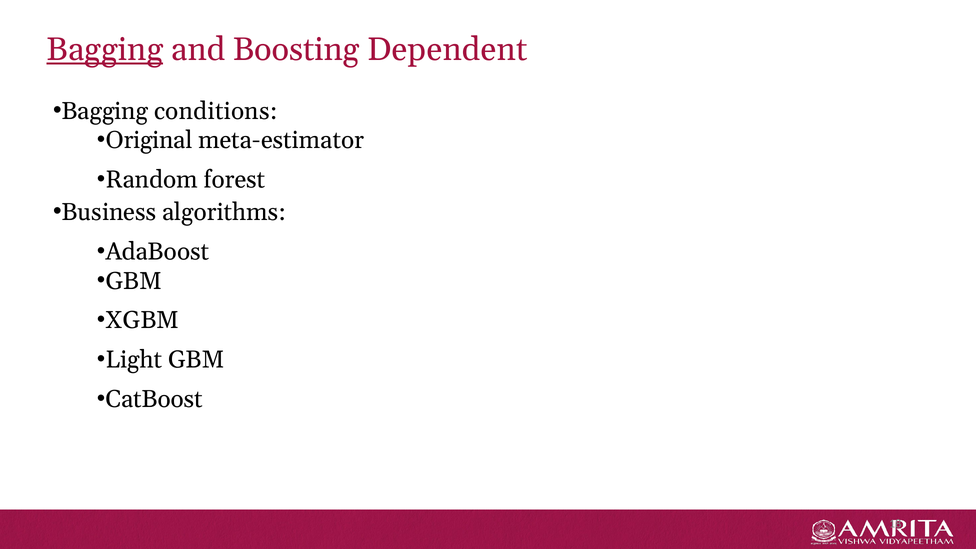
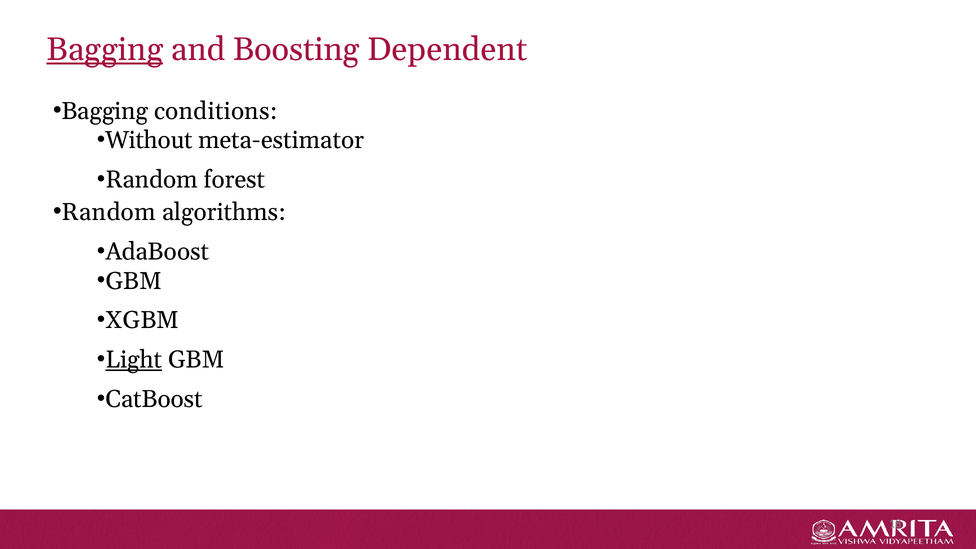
Original: Original -> Without (149, 140)
Business: Business -> Random (109, 212)
Light underline: none -> present (134, 360)
